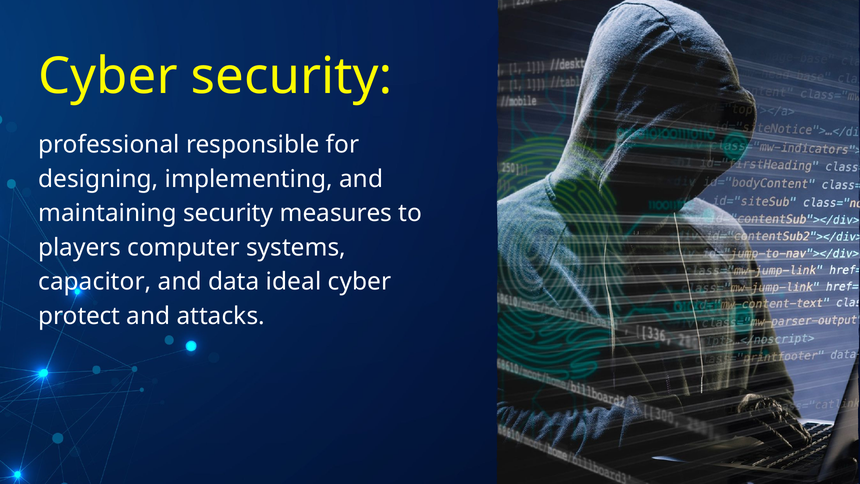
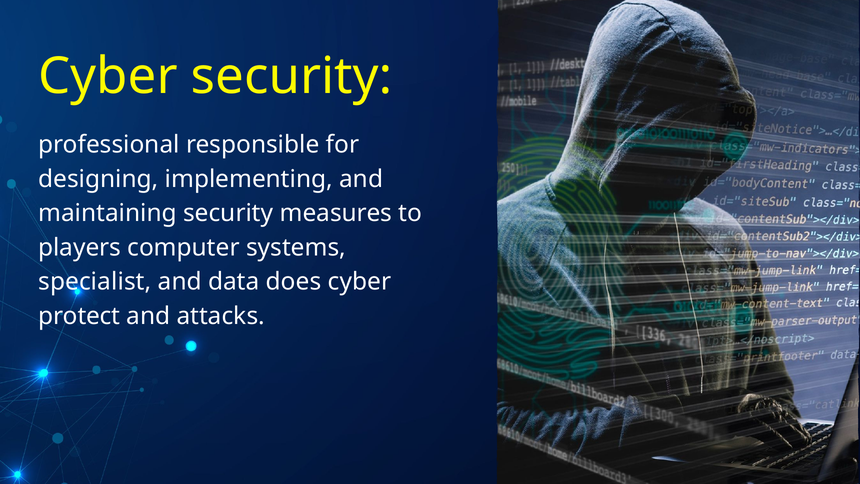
capacitor: capacitor -> specialist (95, 282)
ideal: ideal -> does (294, 282)
